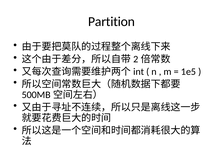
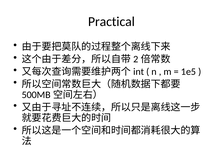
Partition: Partition -> Practical (111, 22)
